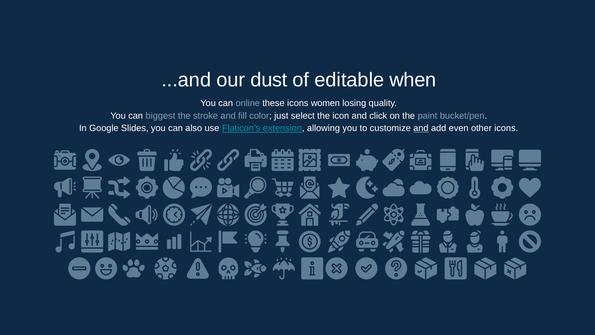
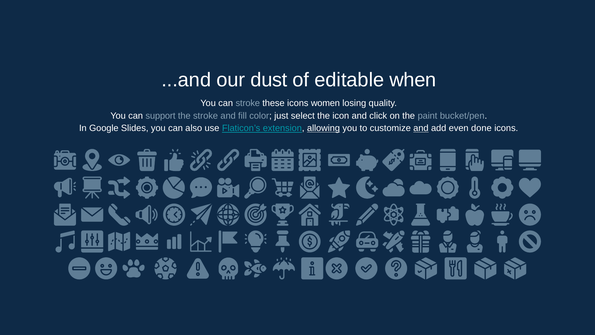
can online: online -> stroke (248, 103)
biggest: biggest -> support (161, 116)
allowing underline: none -> present (323, 128)
other: other -> done (481, 128)
